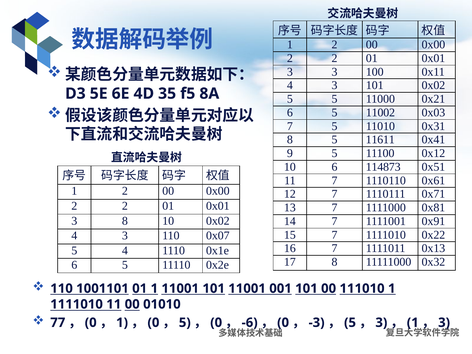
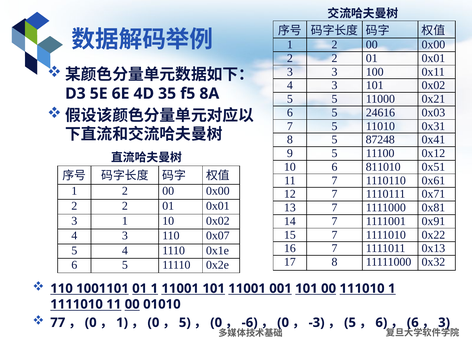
11002: 11002 -> 24616 (380, 113)
11611: 11611 -> 87248 (380, 140)
114873: 114873 -> 811010 (383, 167)
3 8: 8 -> 1 (125, 221)
3: 3 -> 6 (381, 323)
1: 1 -> 6 (413, 323)
